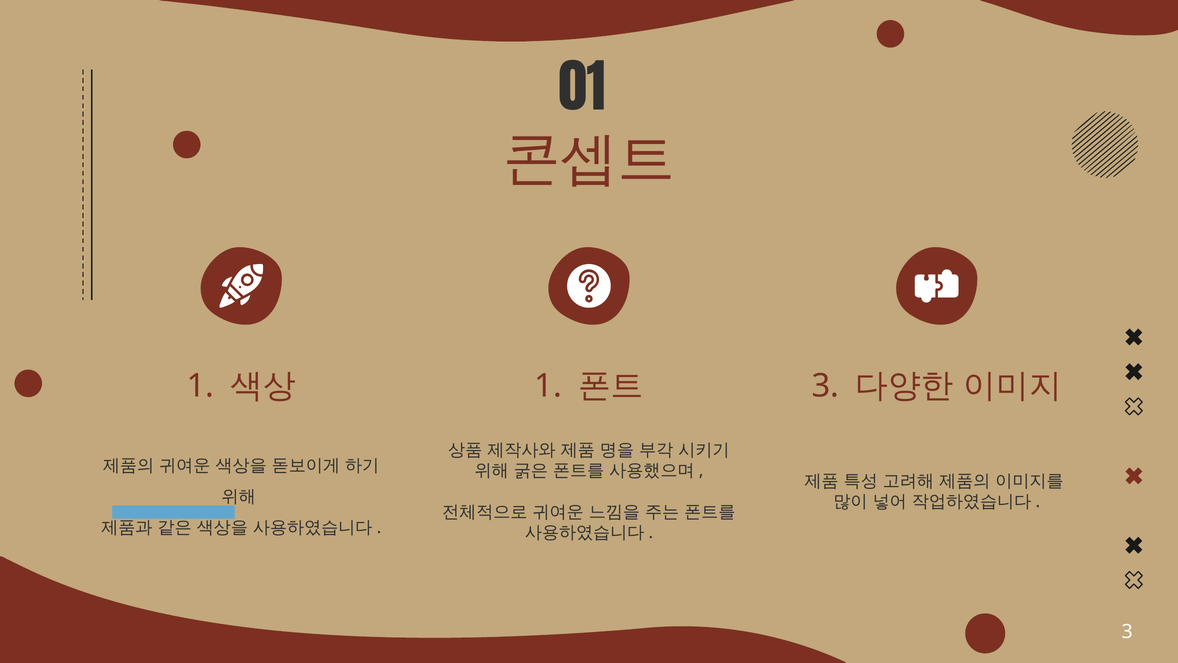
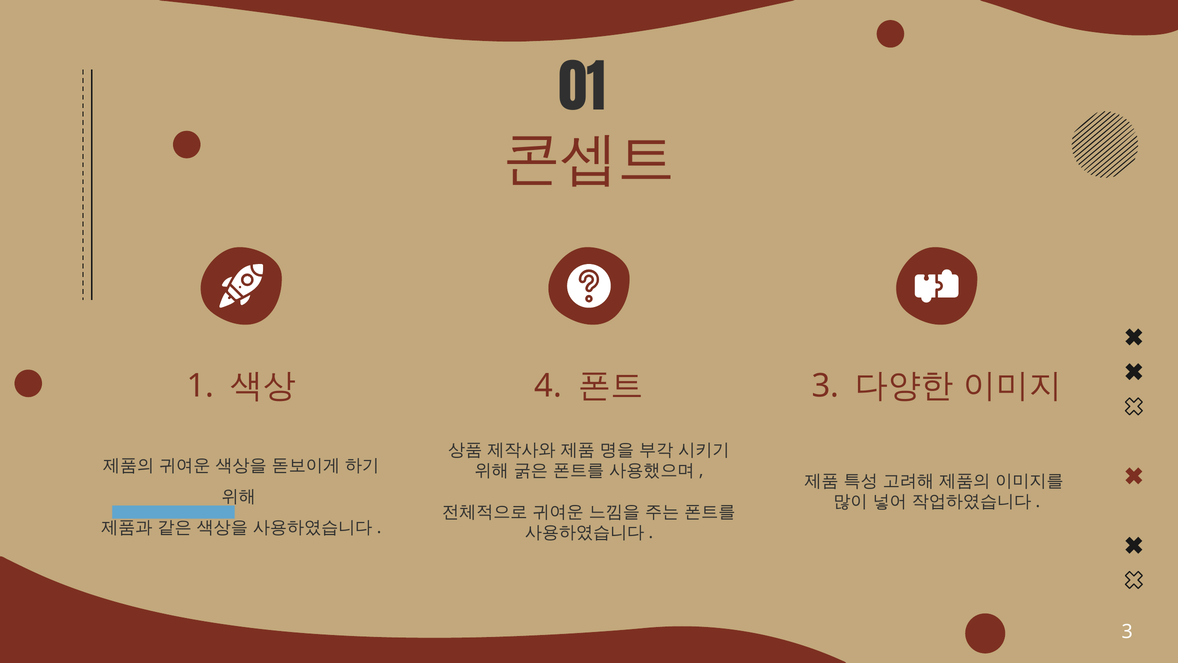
1: 1 -> 4 (548, 385)
